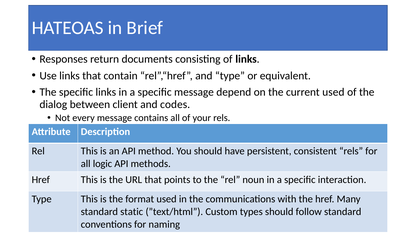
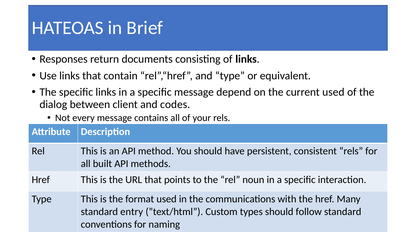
logic: logic -> built (102, 164)
static: static -> entry (132, 212)
